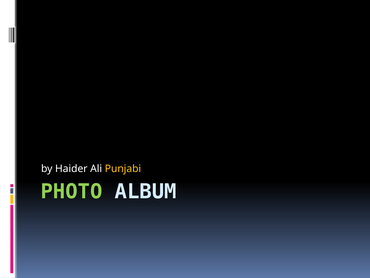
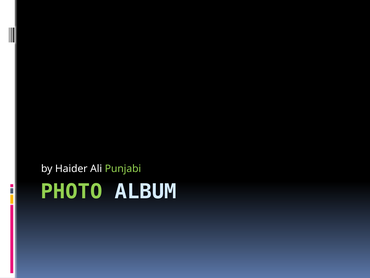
Punjabi colour: yellow -> light green (123, 168)
